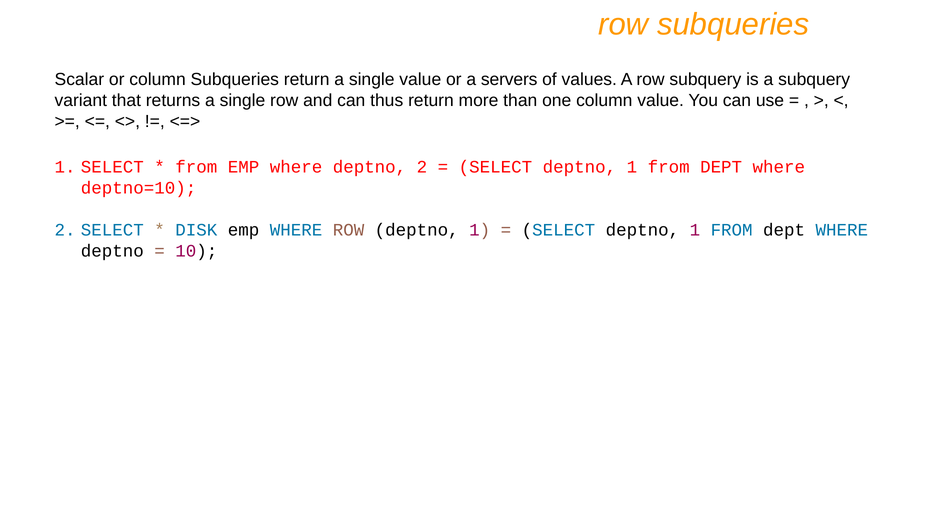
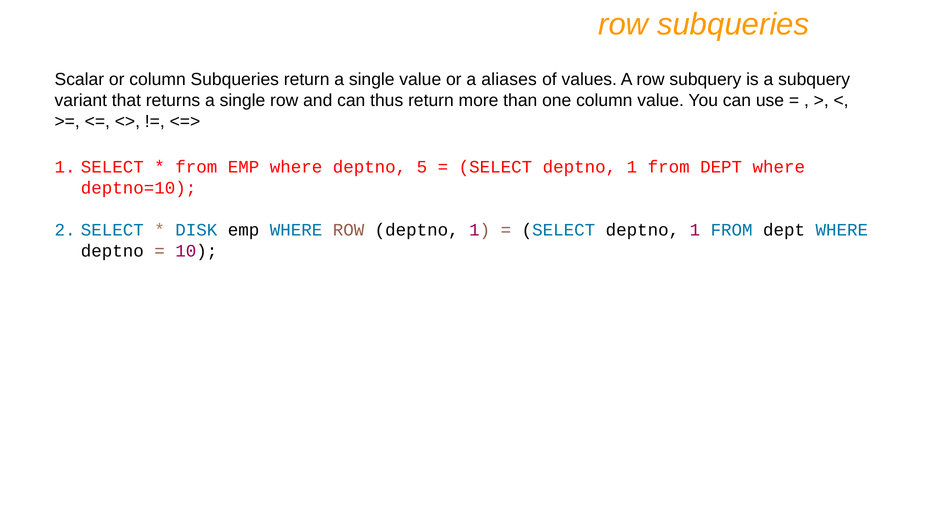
servers: servers -> aliases (509, 79)
deptno 2: 2 -> 5 (422, 167)
